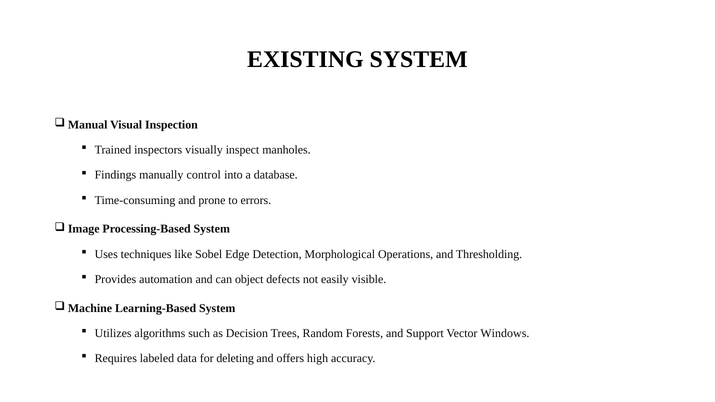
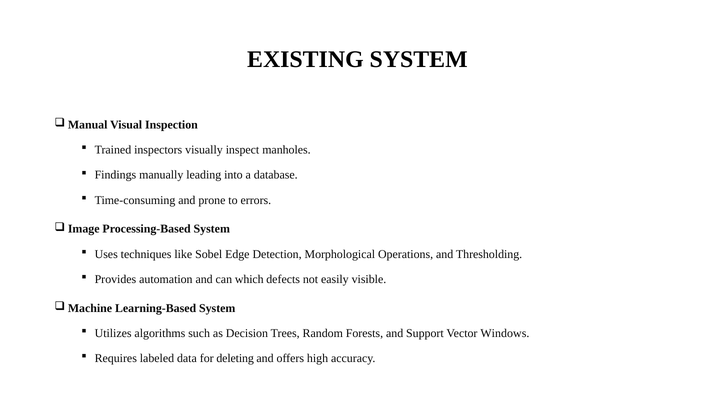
control: control -> leading (204, 175)
object: object -> which (249, 279)
